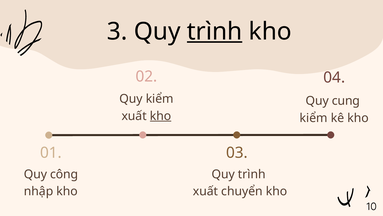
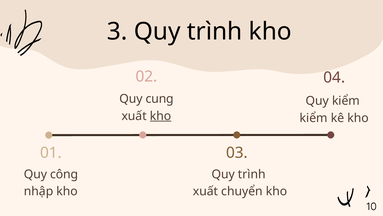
trình underline: present -> none (215, 31)
Quy kiểm: kiểm -> cung (160, 99)
Quy cung: cung -> kiểm (346, 101)
